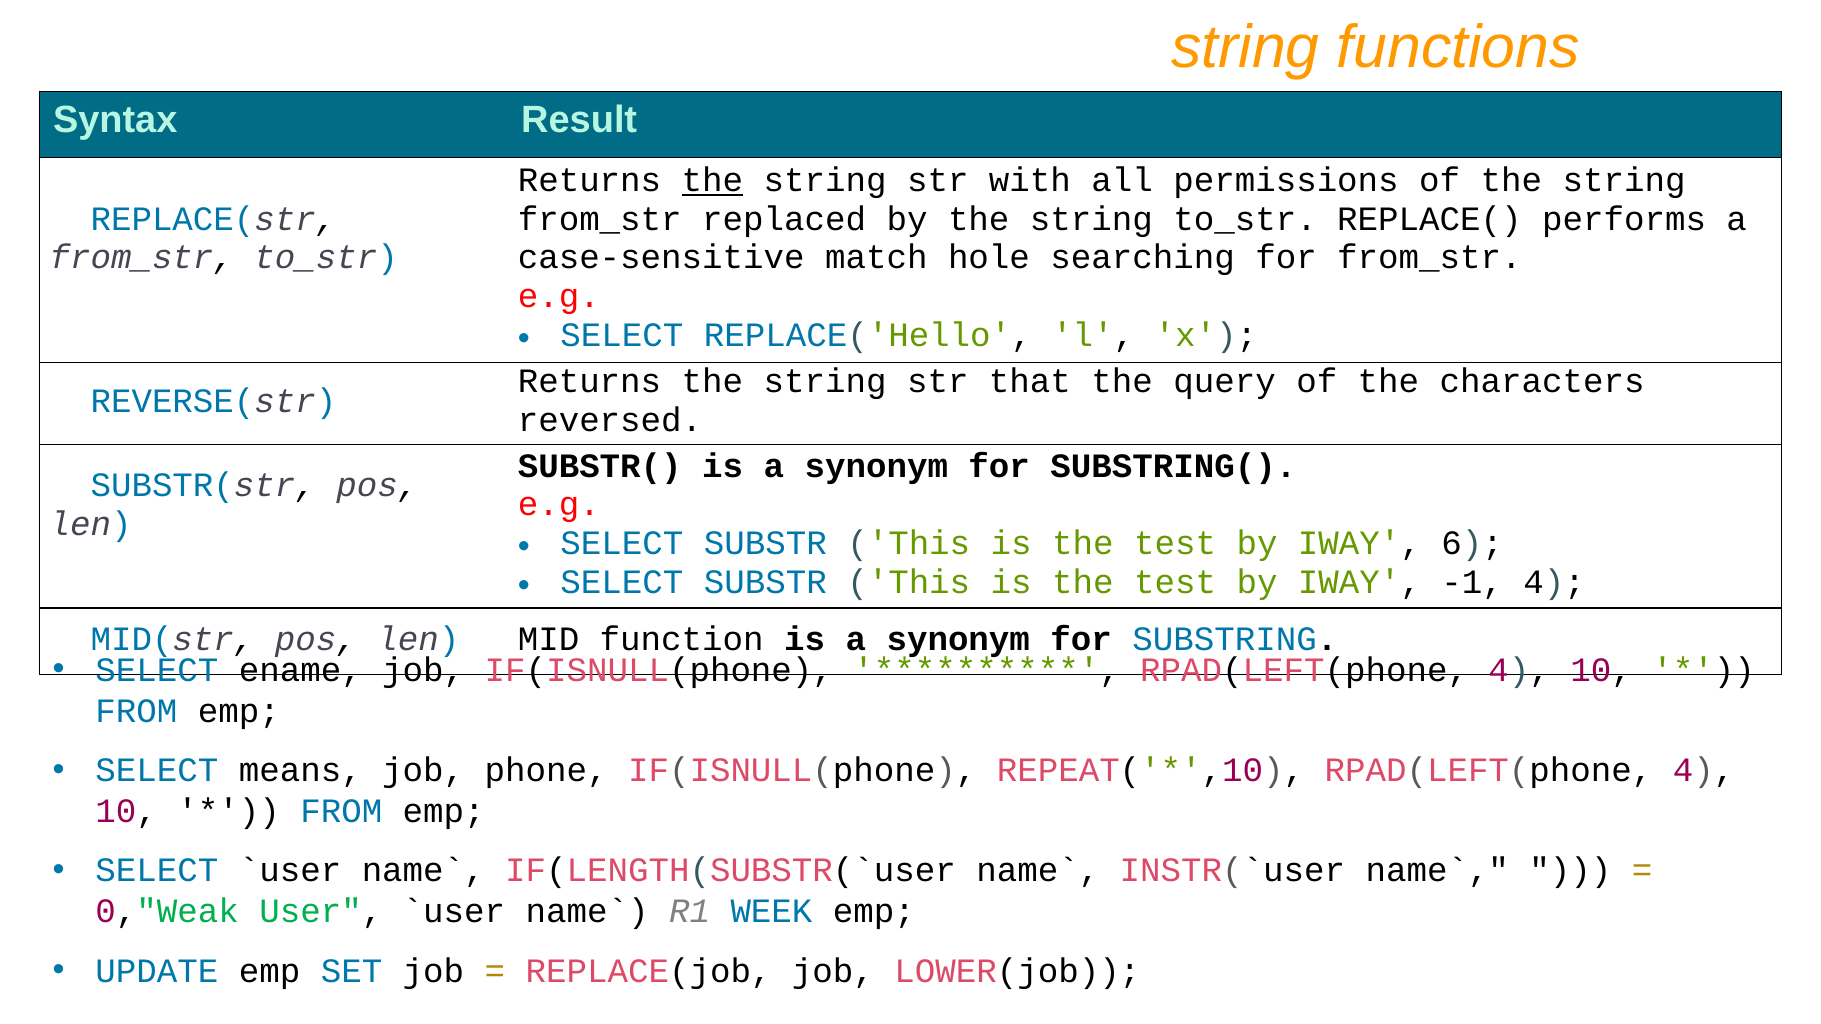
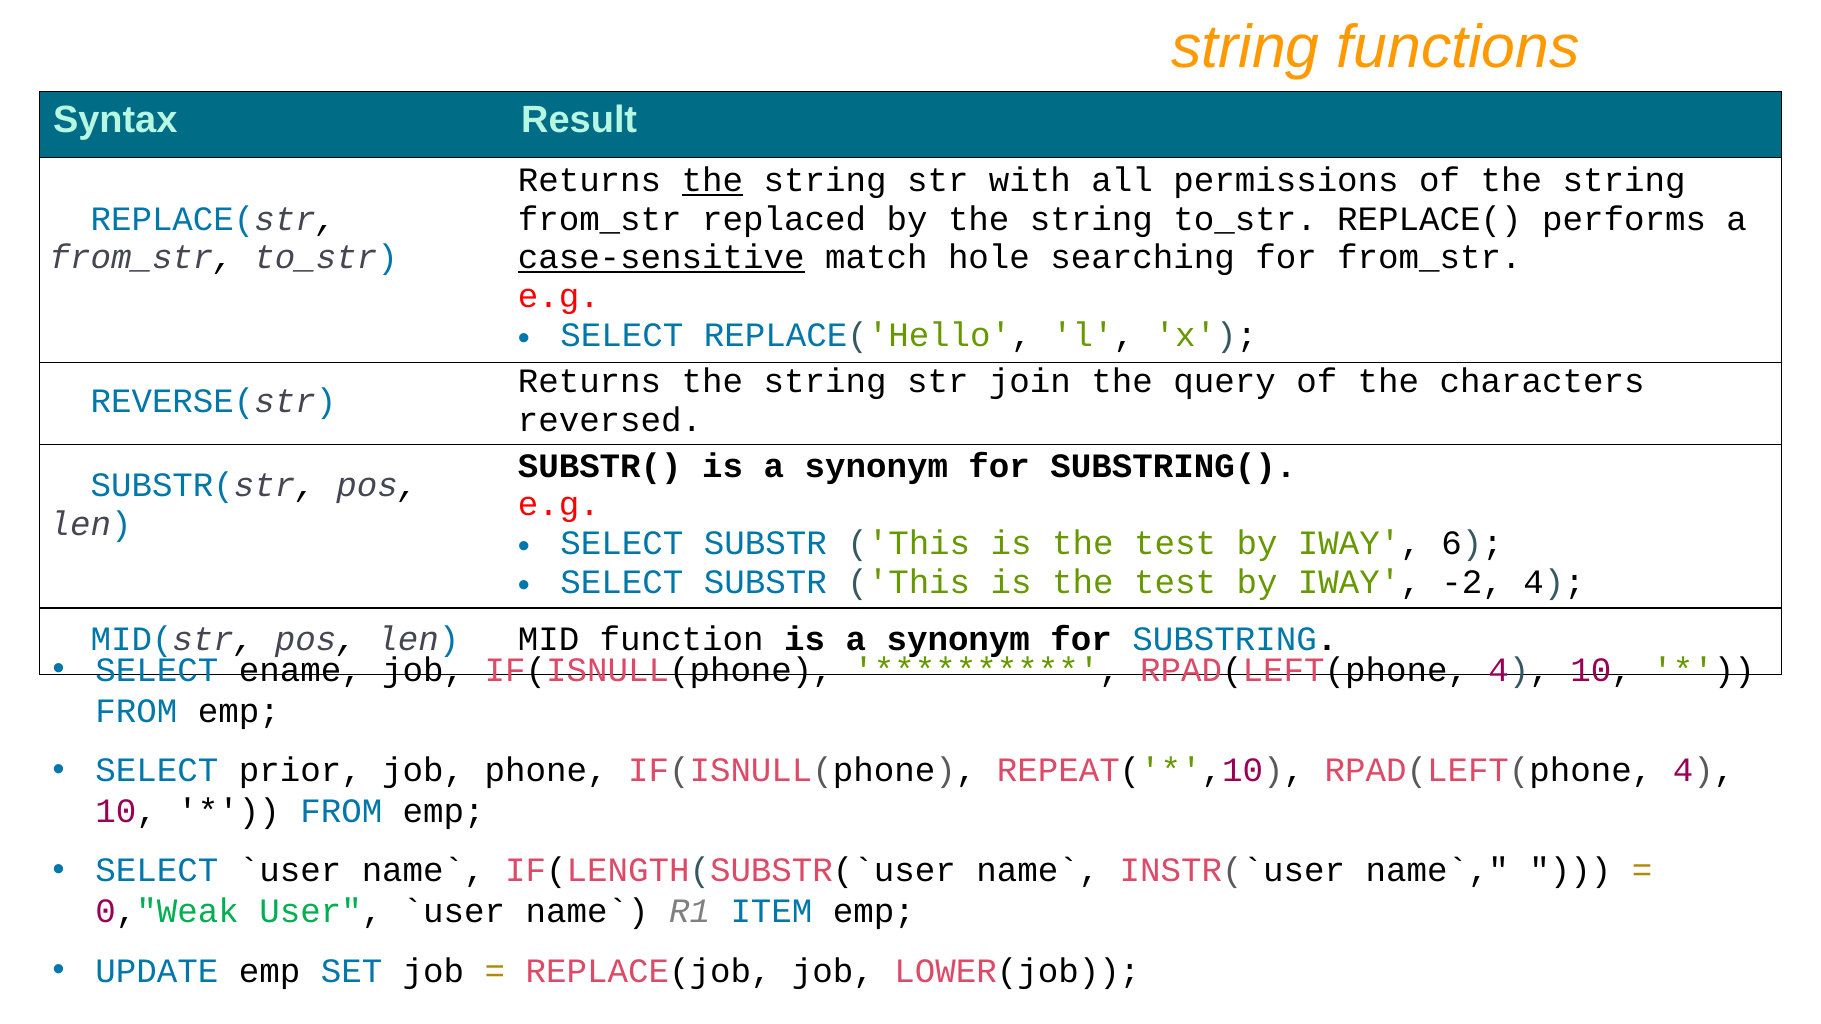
case-sensitive underline: none -> present (661, 258)
that: that -> join (1030, 382)
-1: -1 -> -2 (1472, 582)
means: means -> prior (300, 771)
WEEK: WEEK -> ITEM (771, 912)
